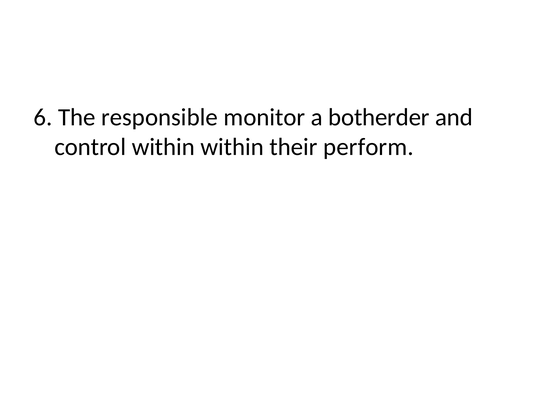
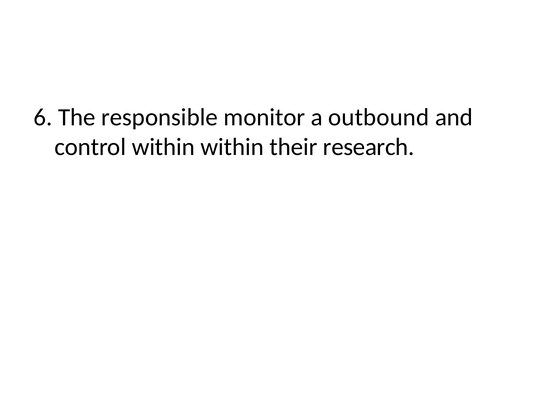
botherder: botherder -> outbound (379, 117)
perform: perform -> research (369, 147)
